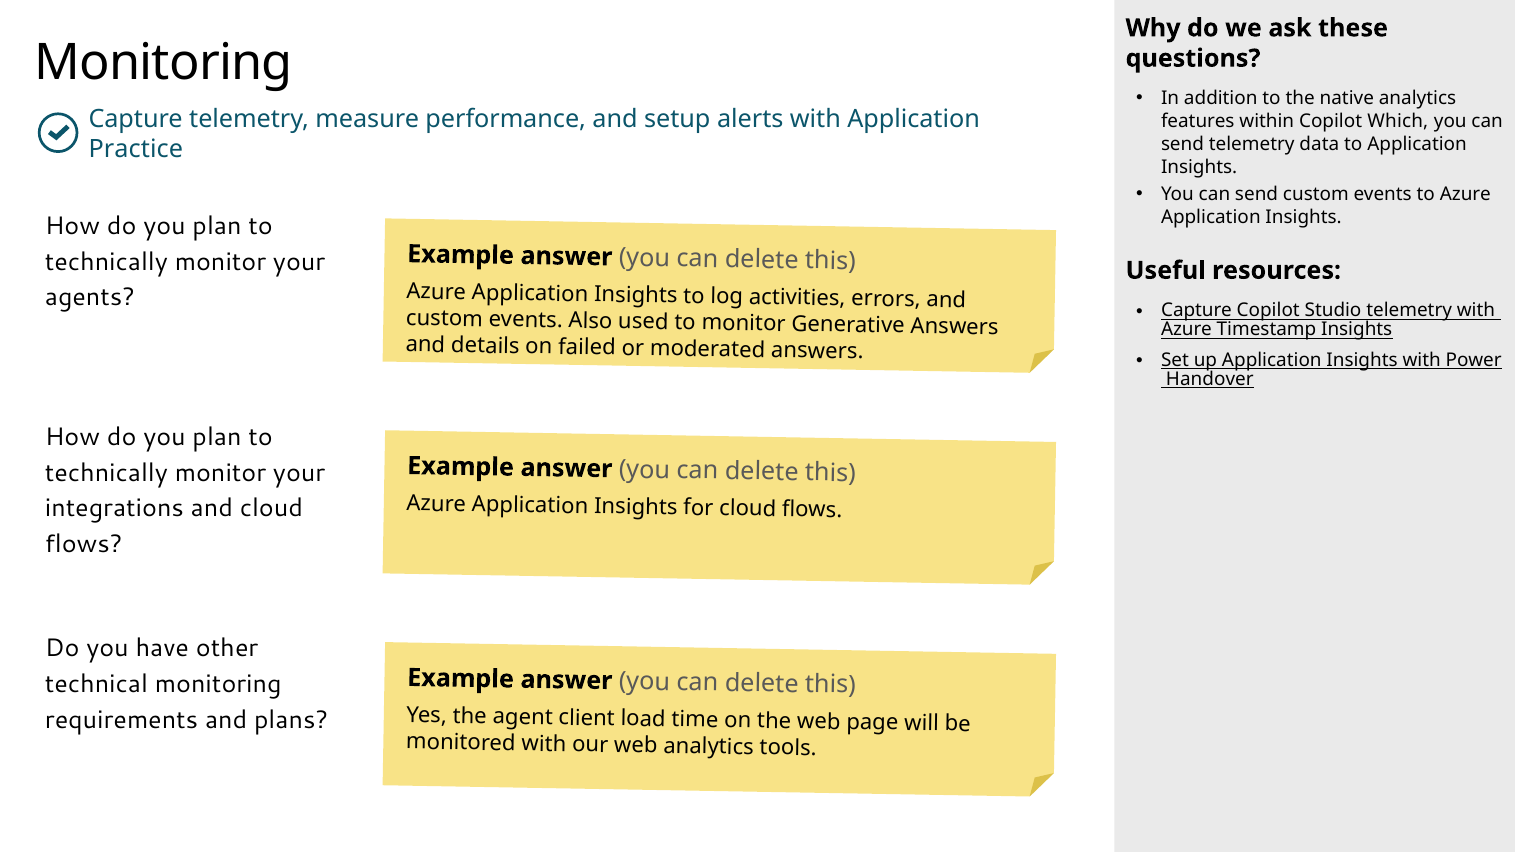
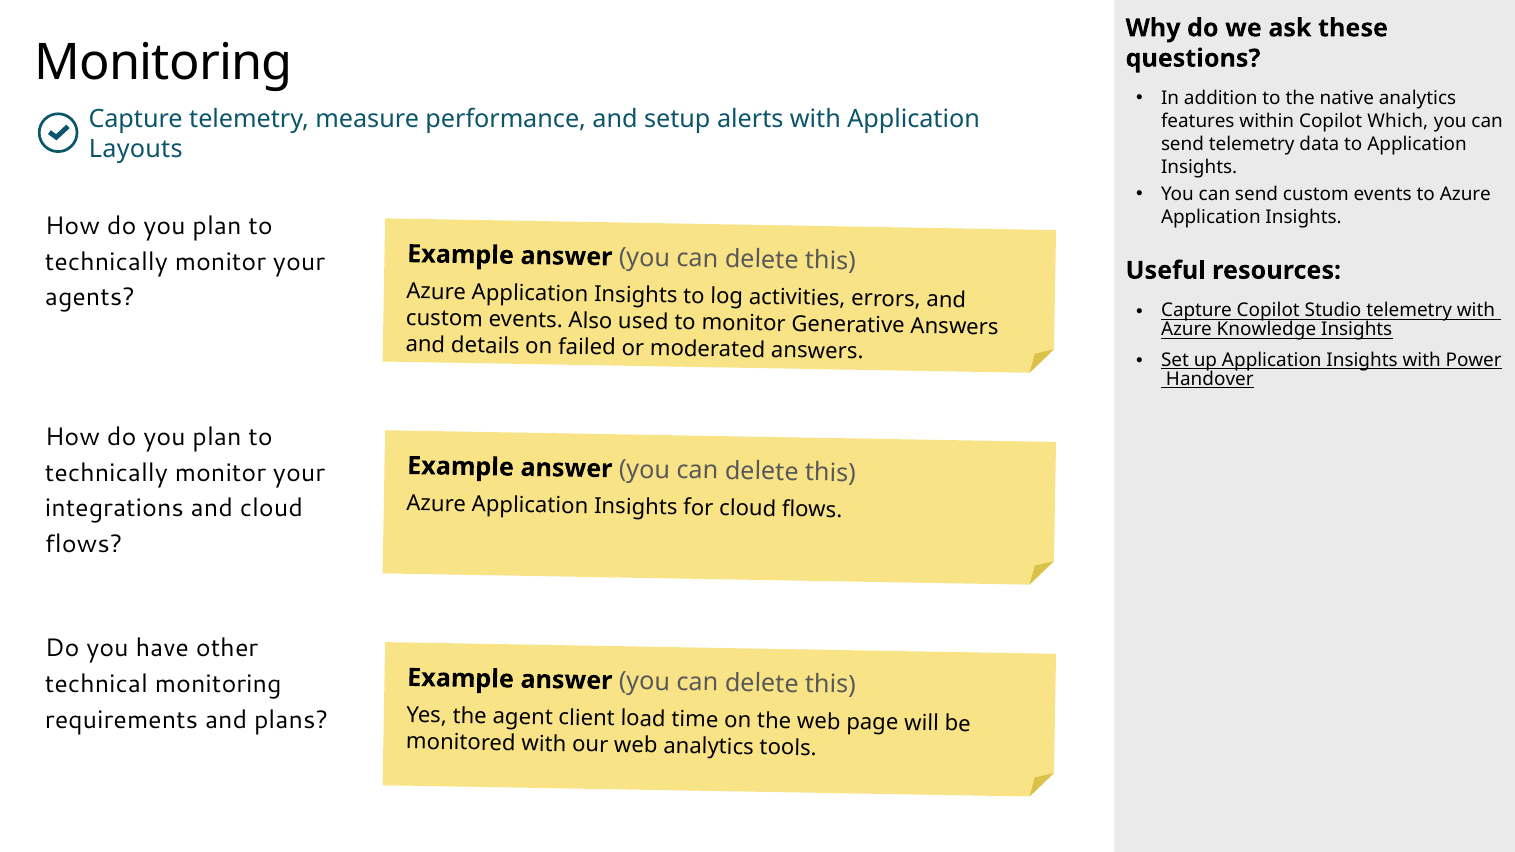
Practice: Practice -> Layouts (136, 150)
Timestamp: Timestamp -> Knowledge (1266, 330)
